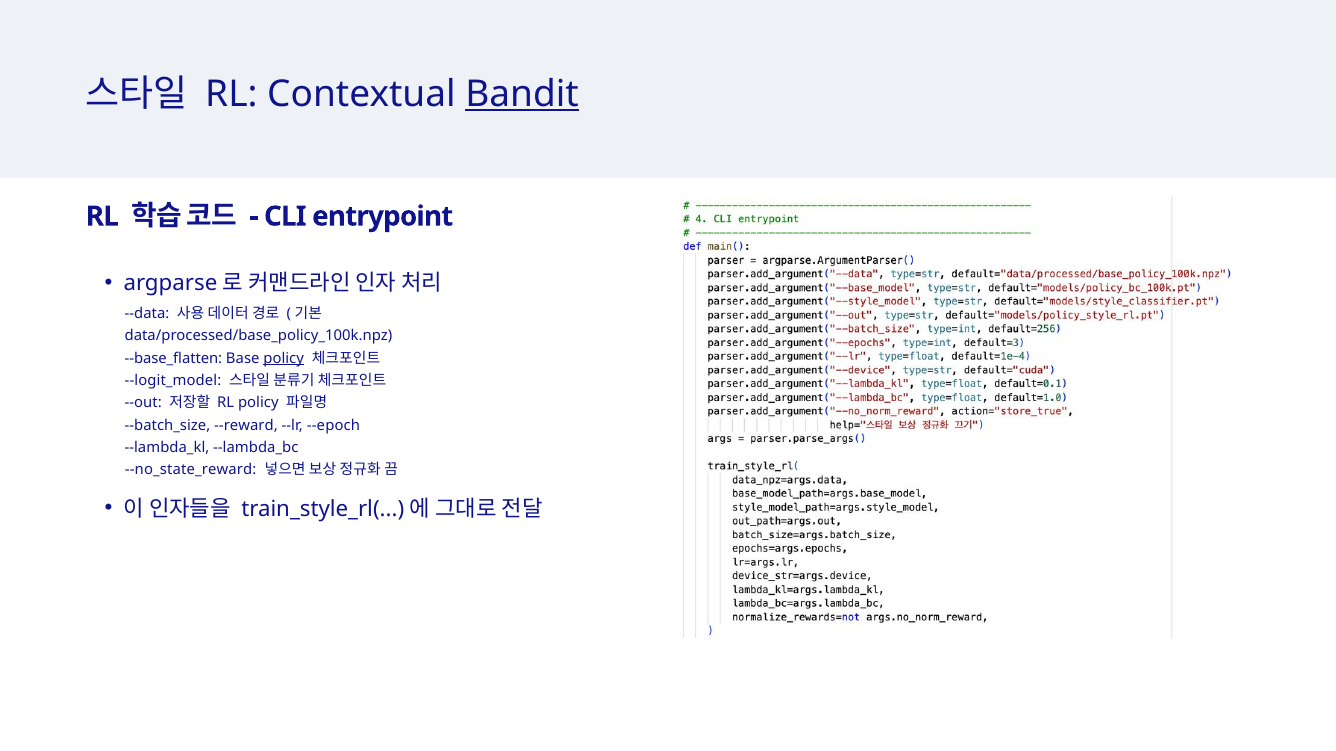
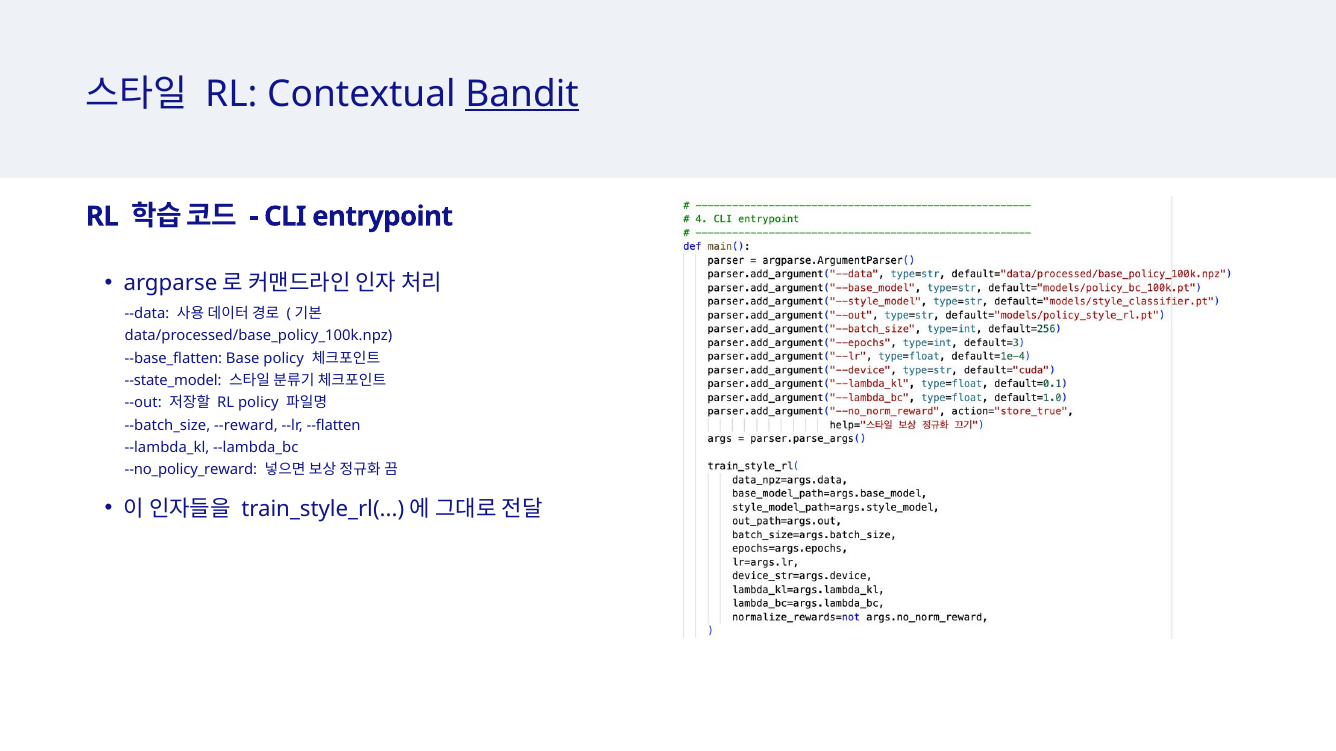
policy underline: present -> none (284, 358)
--logit_model: --logit_model -> --state_model (173, 381)
--epoch: --epoch -> --flatten (334, 426)
--no_state_reward: --no_state_reward -> --no_policy_reward (191, 470)
